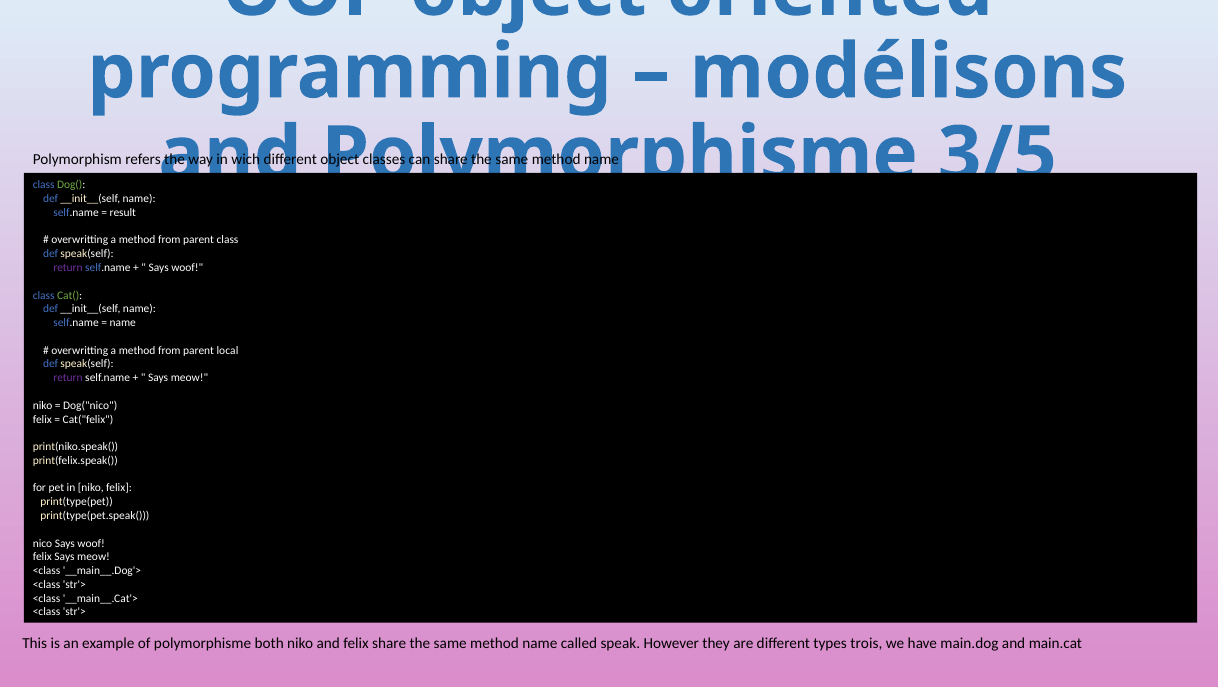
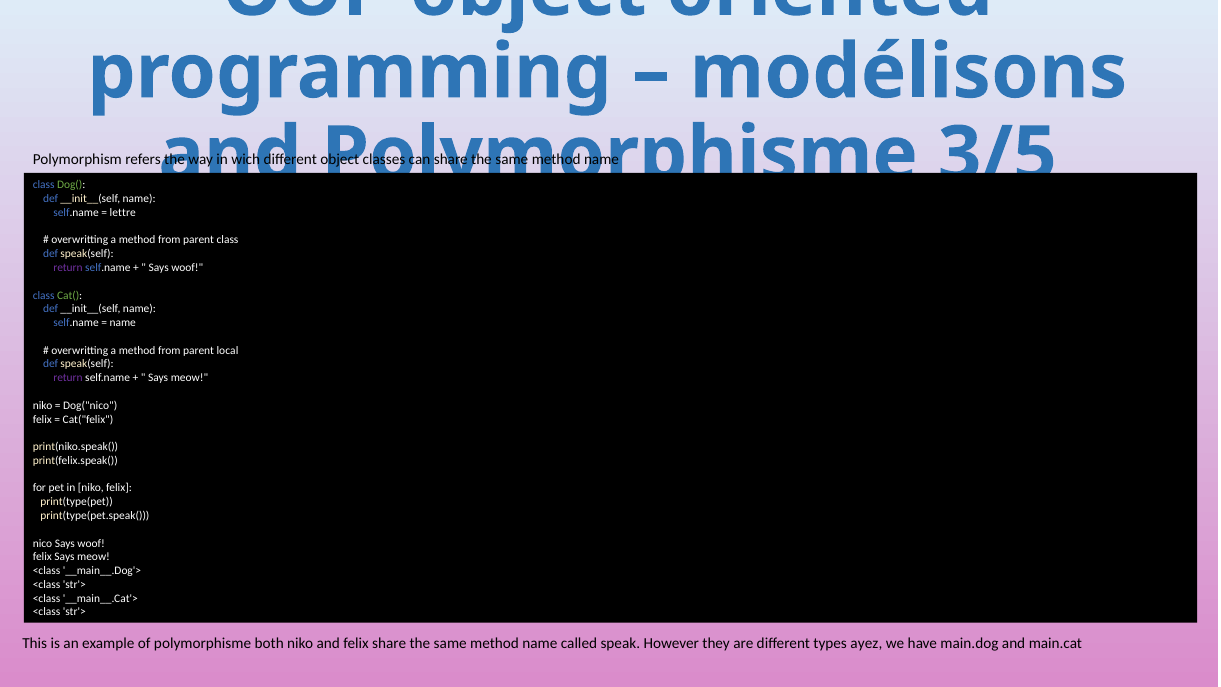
result: result -> lettre (123, 213)
trois: trois -> ayez (866, 643)
